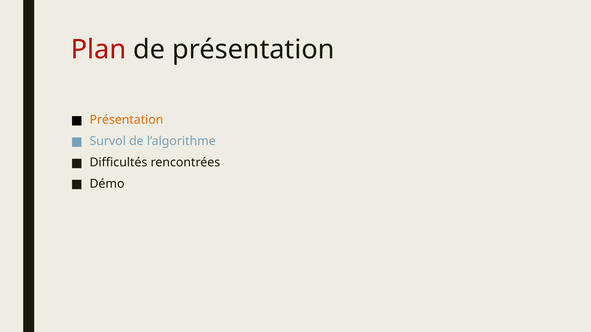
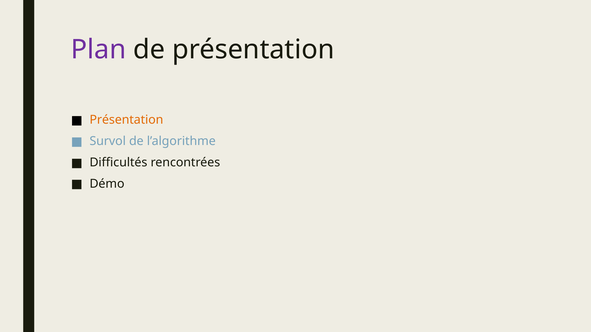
Plan colour: red -> purple (99, 50)
